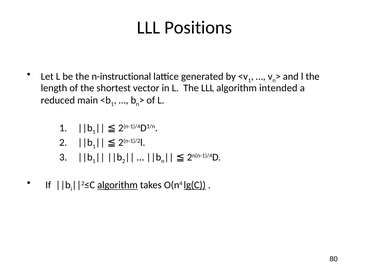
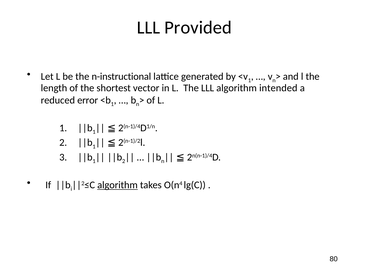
Positions: Positions -> Provided (198, 27)
main: main -> error (88, 100)
lg(C underline: present -> none (195, 185)
